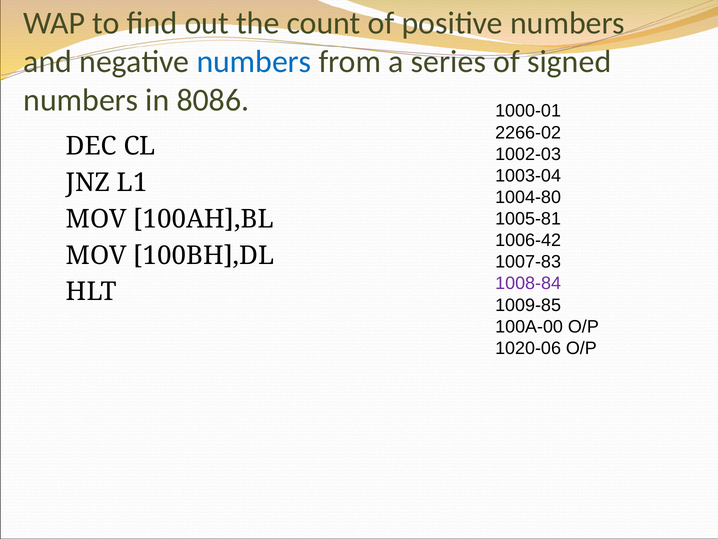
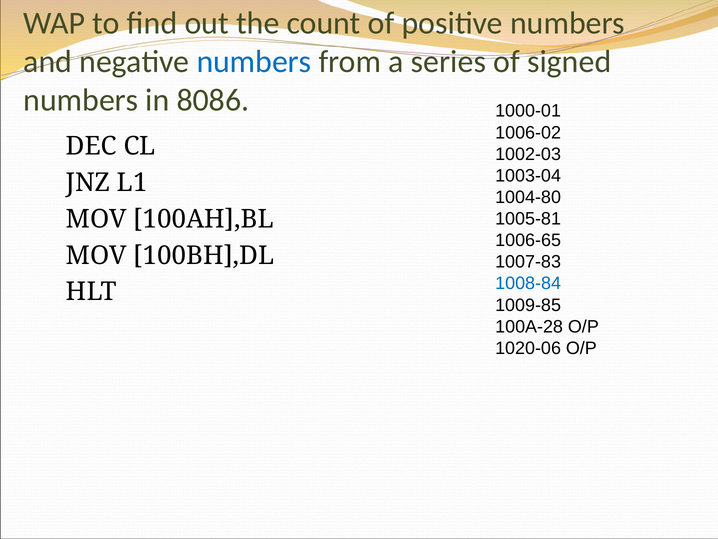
2266-02: 2266-02 -> 1006-02 (528, 132)
1006-42: 1006-42 -> 1006-65 (528, 240)
1008-84 colour: purple -> blue (528, 283)
100A-00: 100A-00 -> 100A-28 (529, 326)
